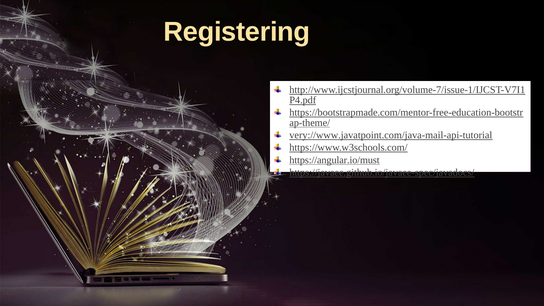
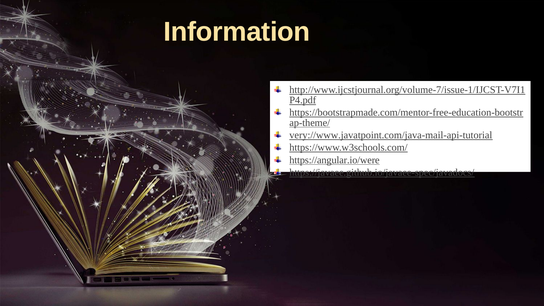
Registering: Registering -> Information (237, 32)
https://angular.io/must: https://angular.io/must -> https://angular.io/were (334, 160)
